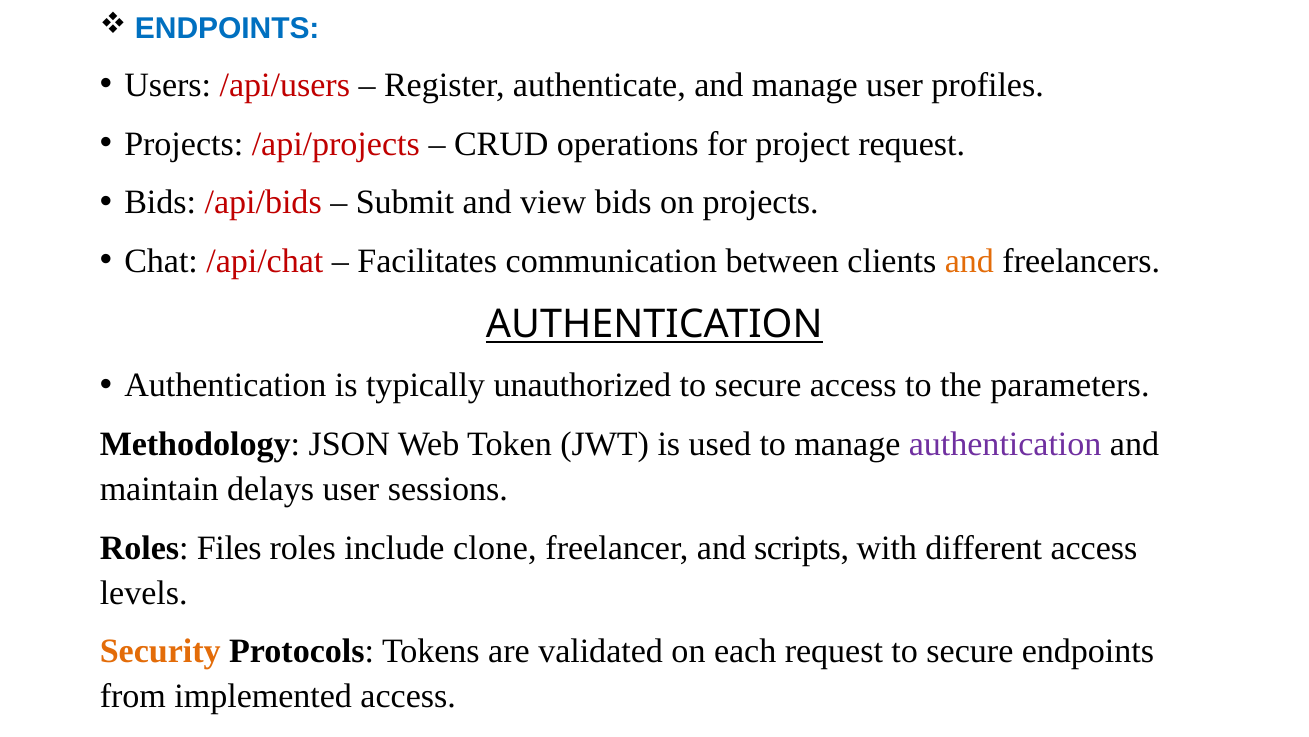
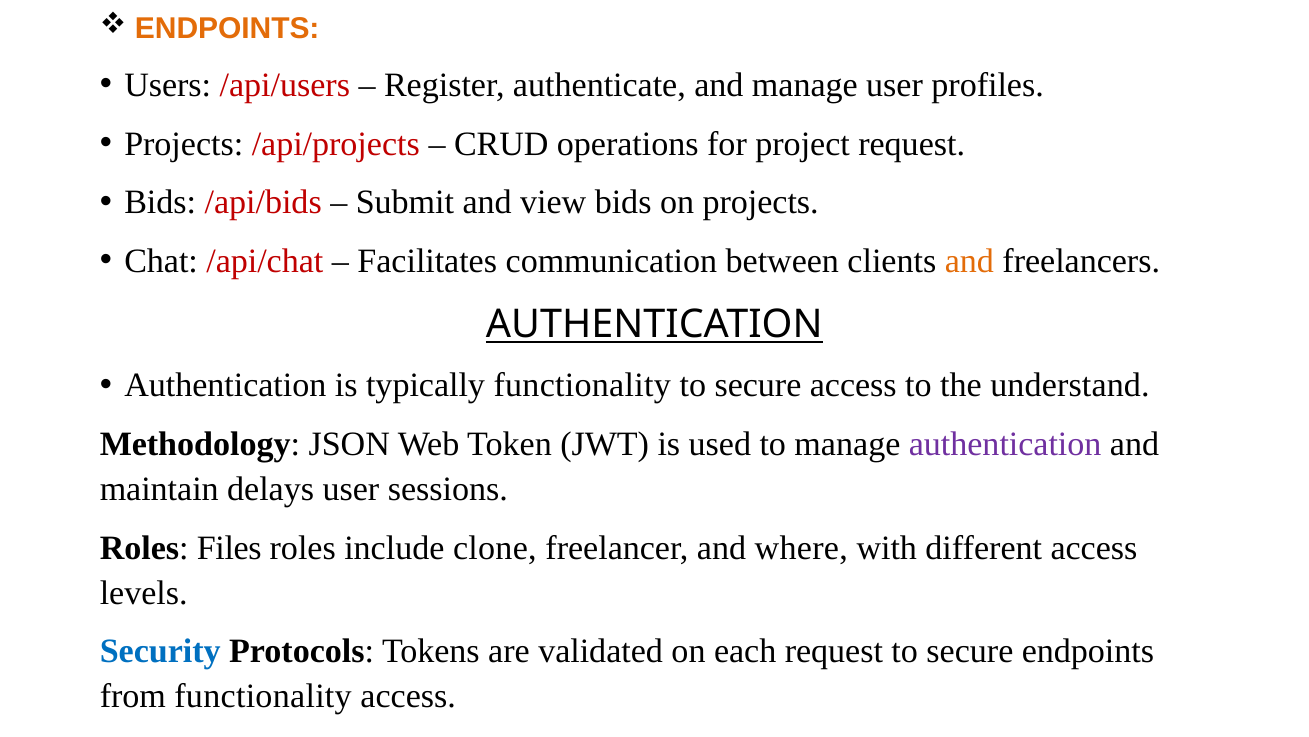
ENDPOINTS colour: blue -> orange (227, 29)
typically unauthorized: unauthorized -> functionality (582, 385)
parameters: parameters -> understand (1070, 385)
scripts: scripts -> where (801, 547)
Security colour: orange -> blue (160, 651)
from implemented: implemented -> functionality (263, 696)
